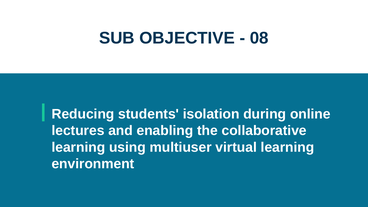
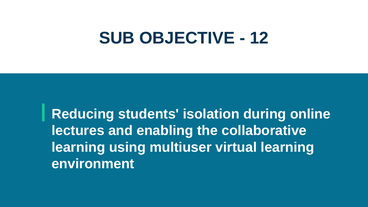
08: 08 -> 12 (259, 38)
